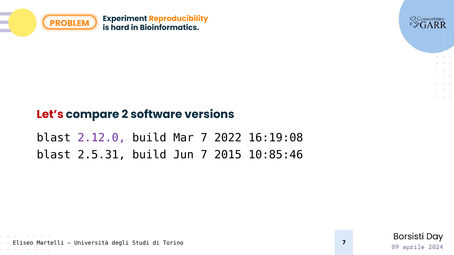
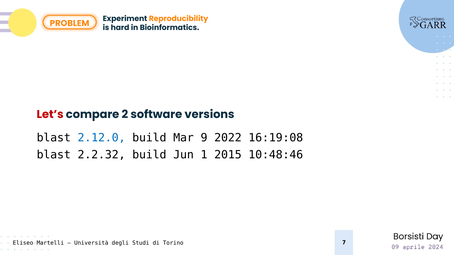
2.12.0 colour: purple -> blue (102, 138)
Mar 7: 7 -> 9 (204, 138)
2.5.31: 2.5.31 -> 2.2.32 (102, 155)
Jun 7: 7 -> 1 (204, 155)
10:85:46: 10:85:46 -> 10:48:46 (276, 155)
